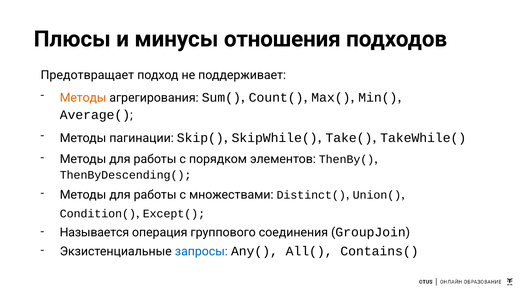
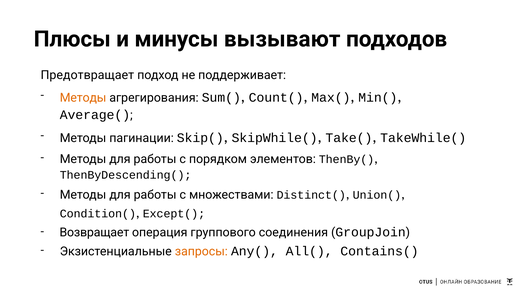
отношения: отношения -> вызывают (282, 39)
Называется: Называется -> Возвращает (94, 233)
запросы colour: blue -> orange (201, 251)
